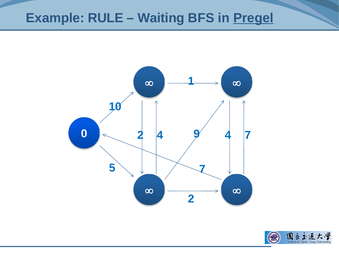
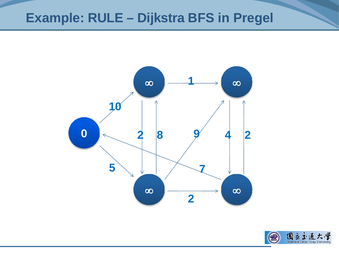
Waiting: Waiting -> Dijkstra (161, 18)
Pregel underline: present -> none (253, 18)
2 4: 4 -> 8 (160, 135)
4 7: 7 -> 2 (248, 135)
